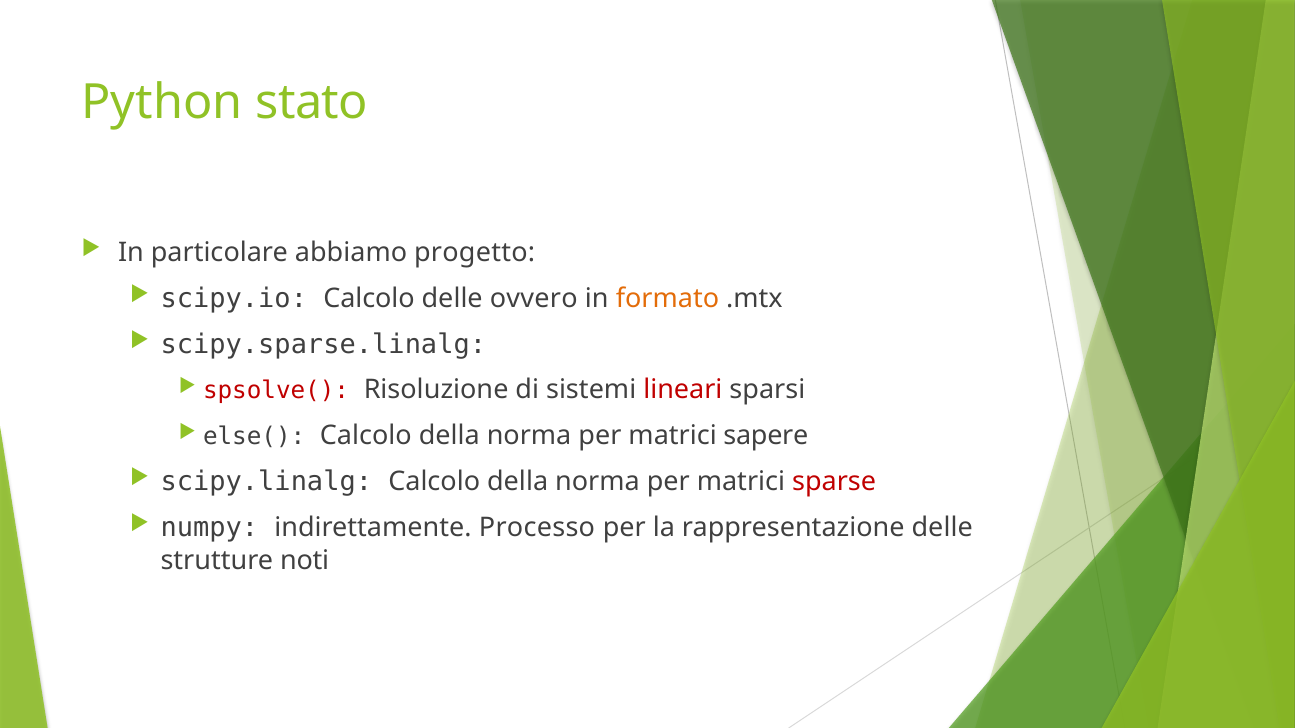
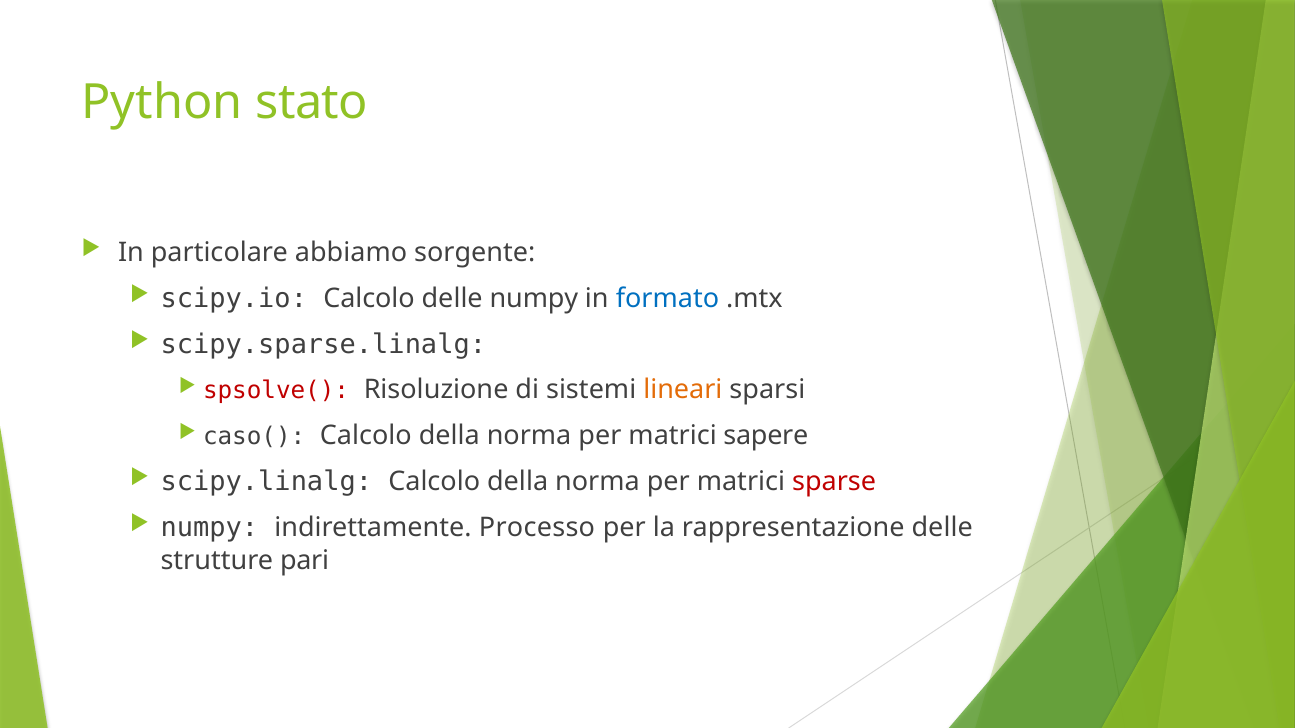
progetto: progetto -> sorgente (475, 252)
delle ovvero: ovvero -> numpy (534, 298)
formato colour: orange -> blue (667, 298)
lineari colour: red -> orange (683, 390)
else(: else( -> caso( (254, 437)
noti: noti -> pari (305, 560)
